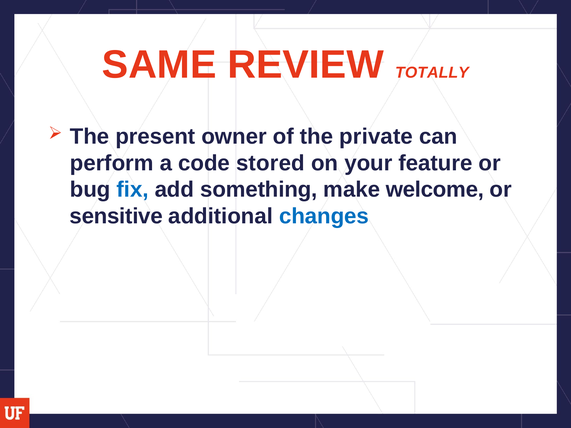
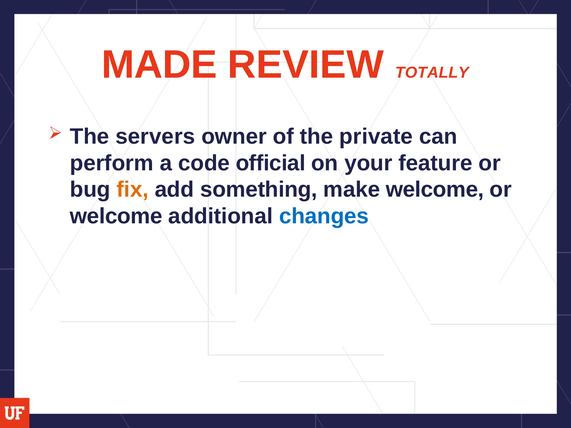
SAME: SAME -> MADE (159, 65)
present: present -> servers (155, 137)
stored: stored -> official (271, 163)
fix colour: blue -> orange (133, 190)
sensitive: sensitive -> welcome (116, 216)
